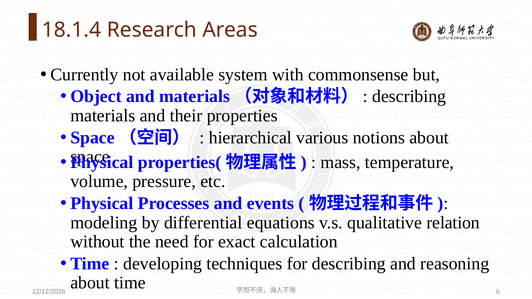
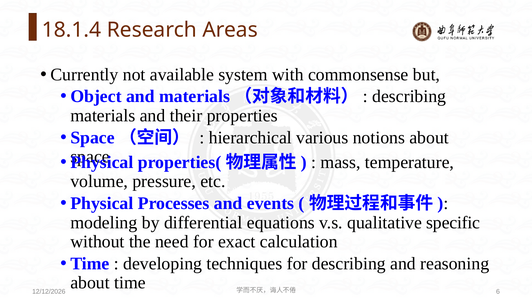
relation: relation -> specific (453, 223)
